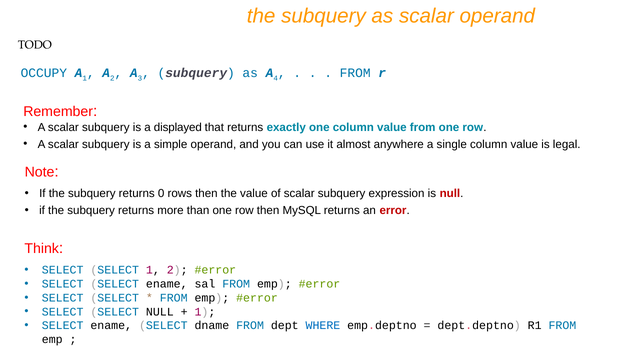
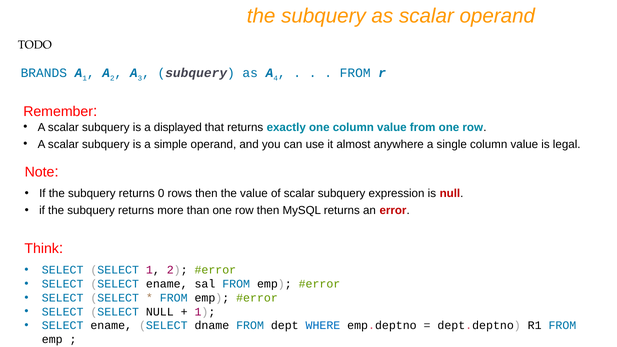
OCCUPY: OCCUPY -> BRANDS (44, 73)
